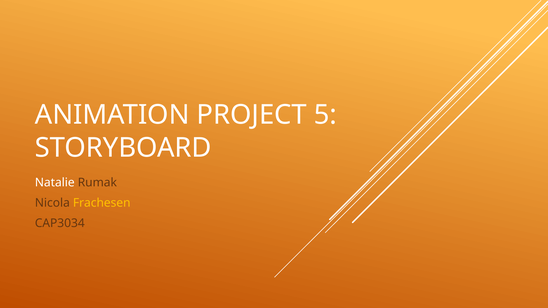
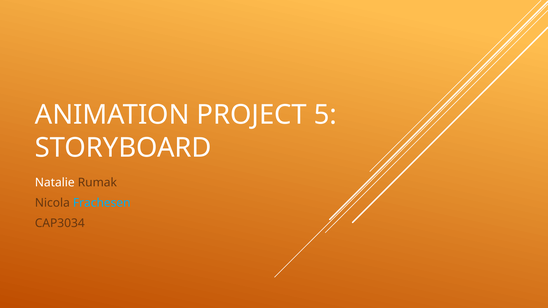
Frachesen colour: yellow -> light blue (102, 203)
